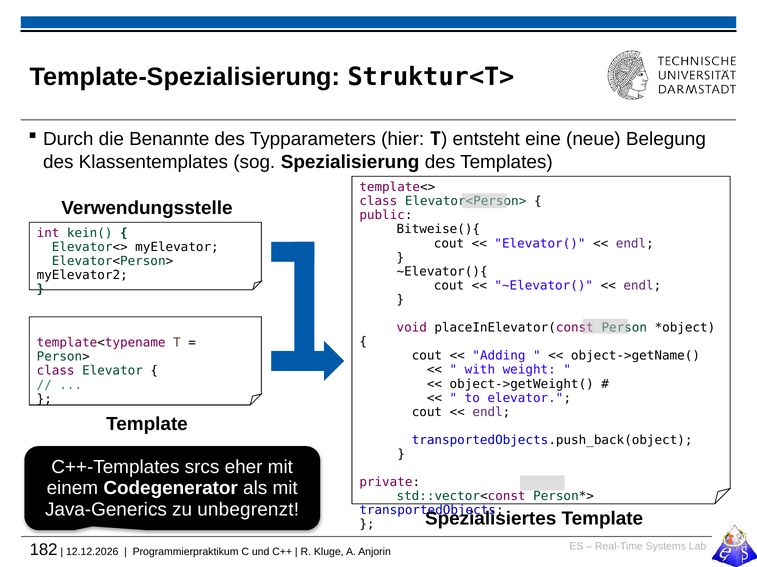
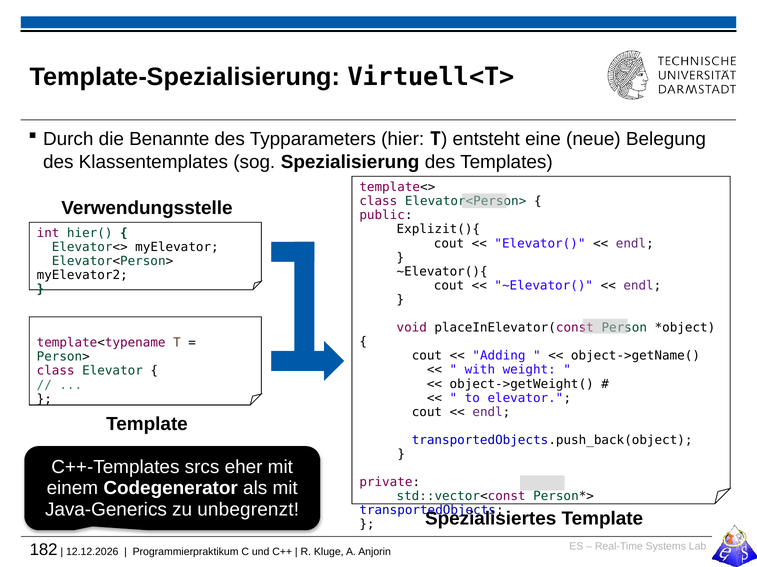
Struktur<T>: Struktur<T> -> Virtuell<T> (431, 77)
Bitweise(){: Bitweise(){ -> Explizit(){ (438, 230)
kein(: kein( -> hier( (90, 233)
